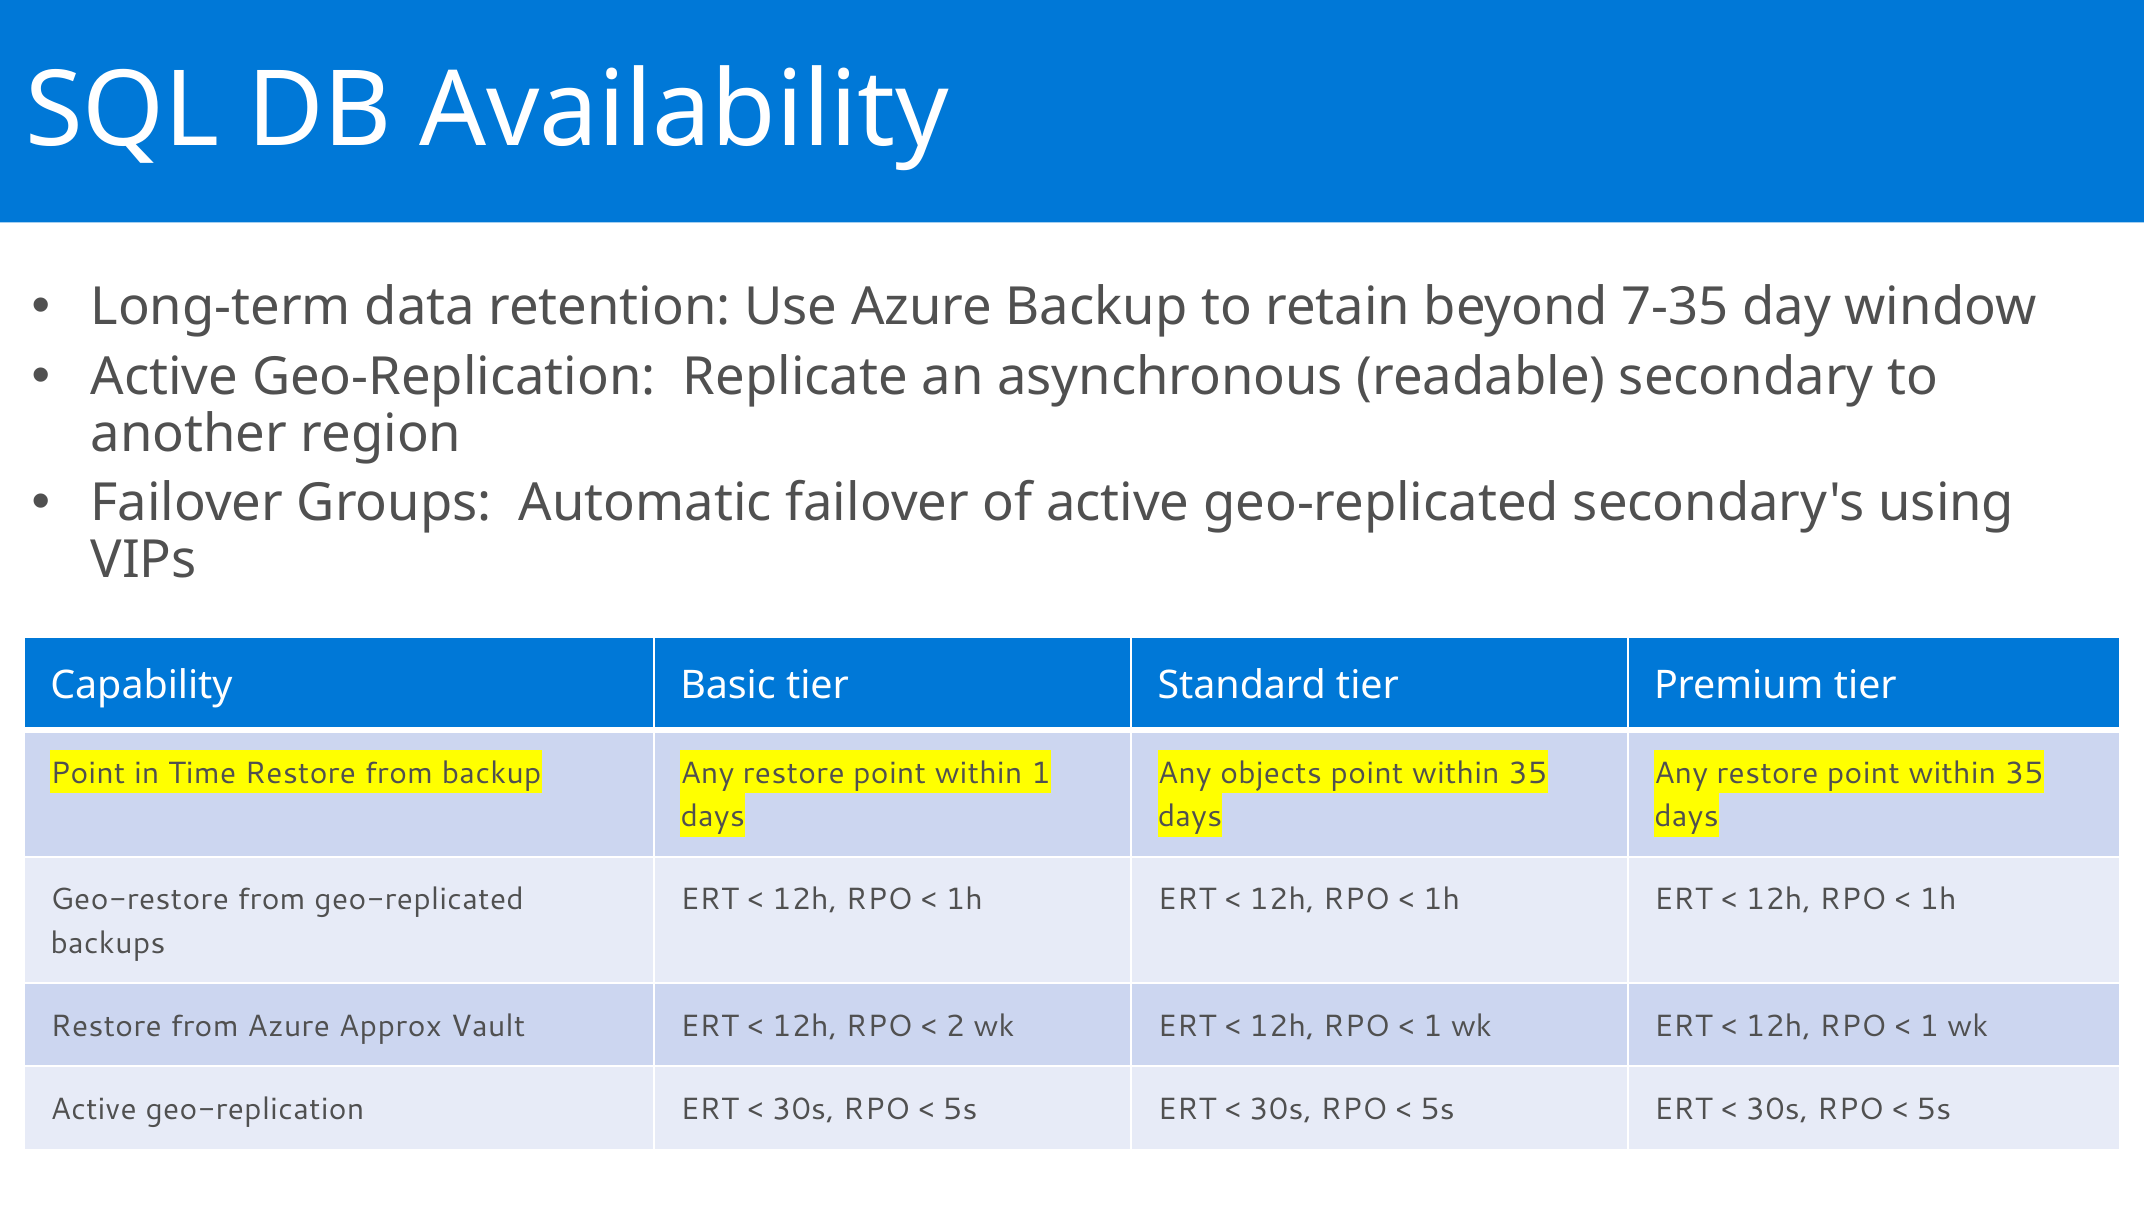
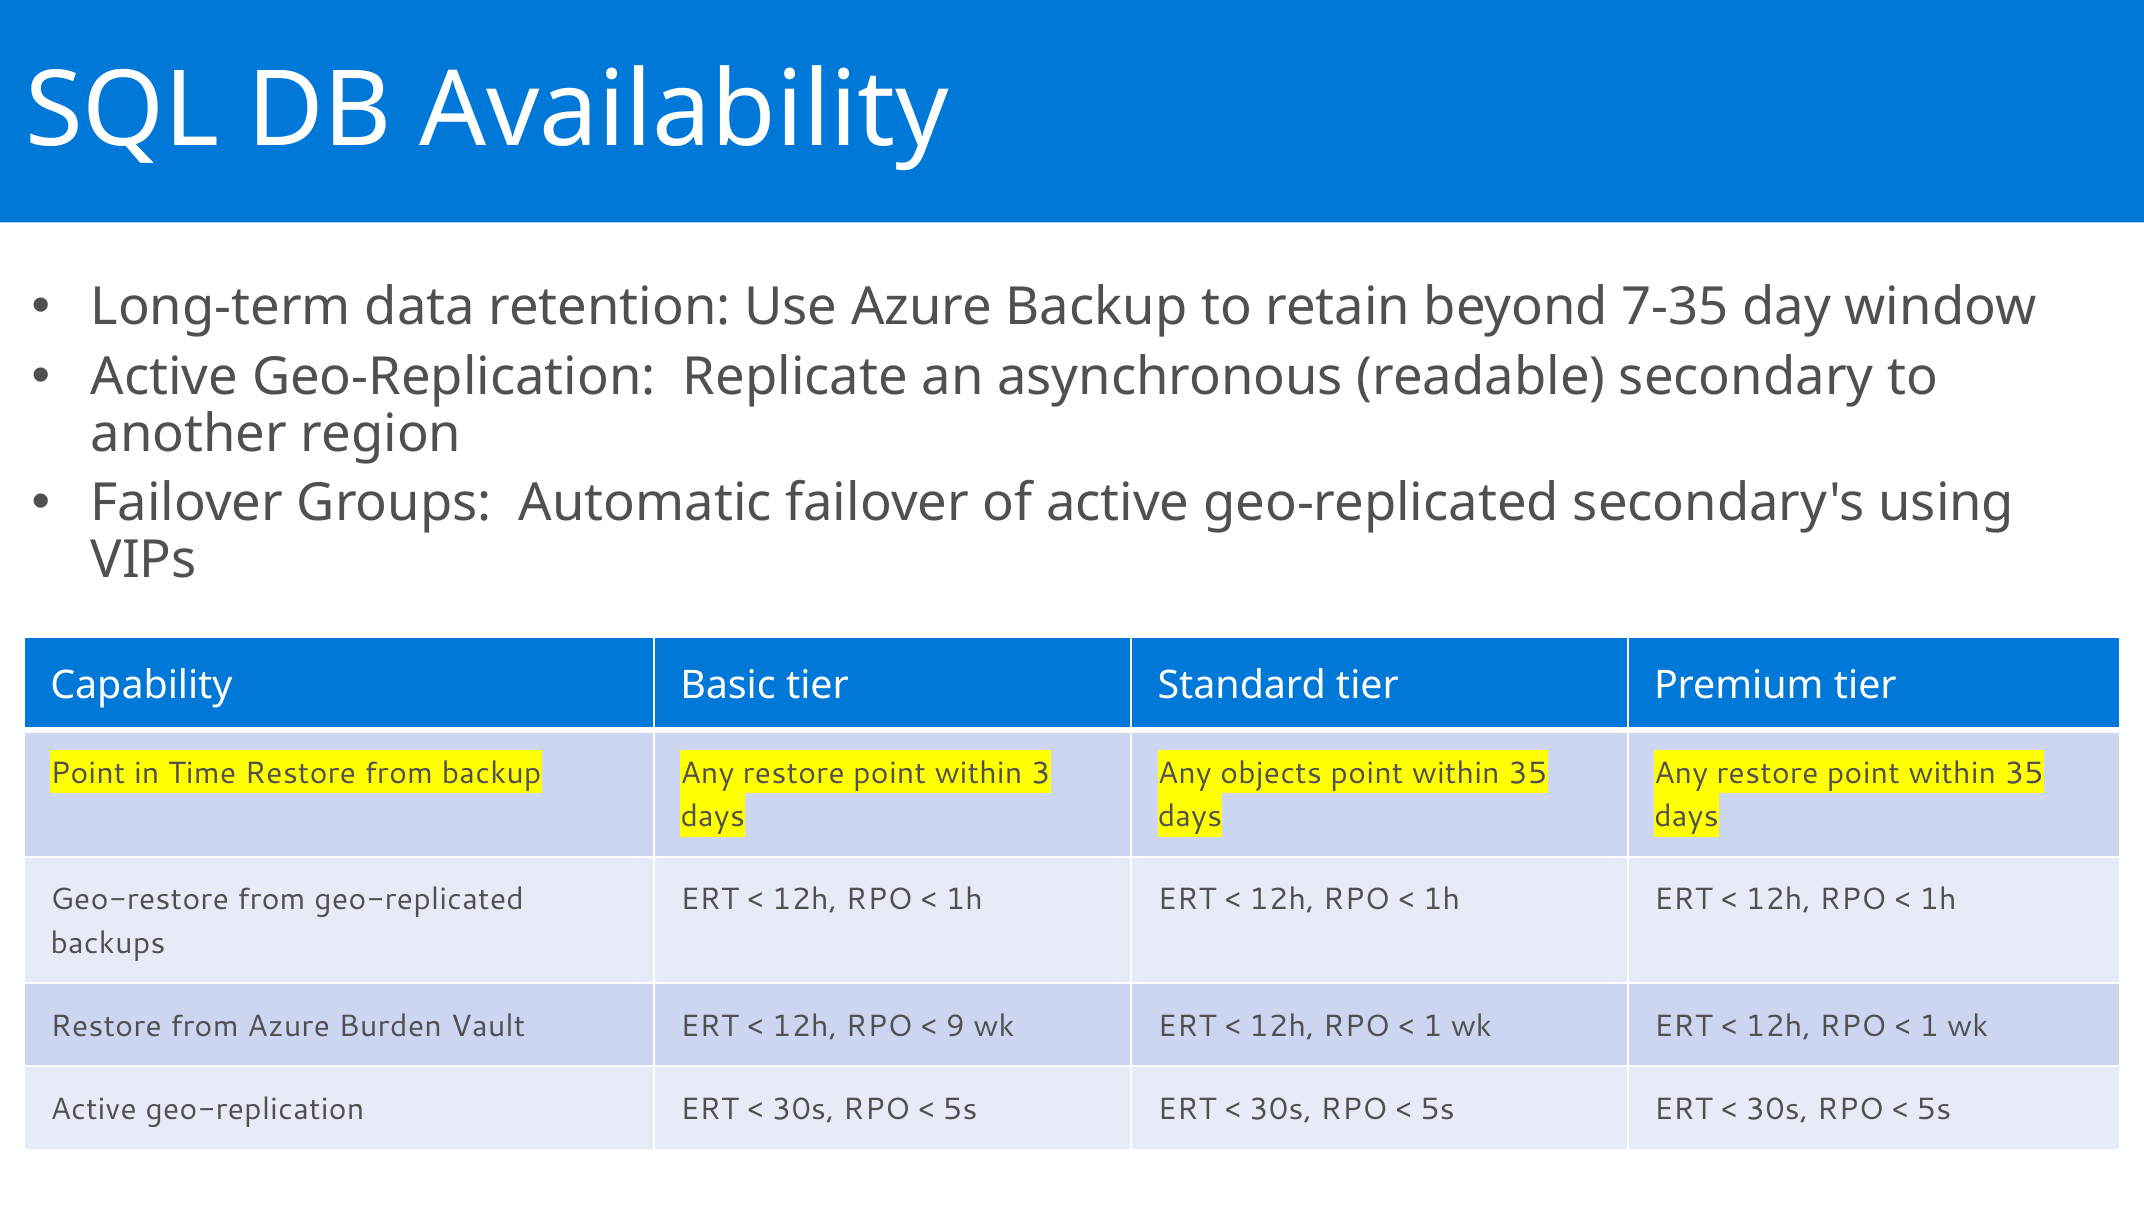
within 1: 1 -> 3 (1041, 773)
Approx: Approx -> Burden (390, 1026)
2: 2 -> 9 (955, 1026)
